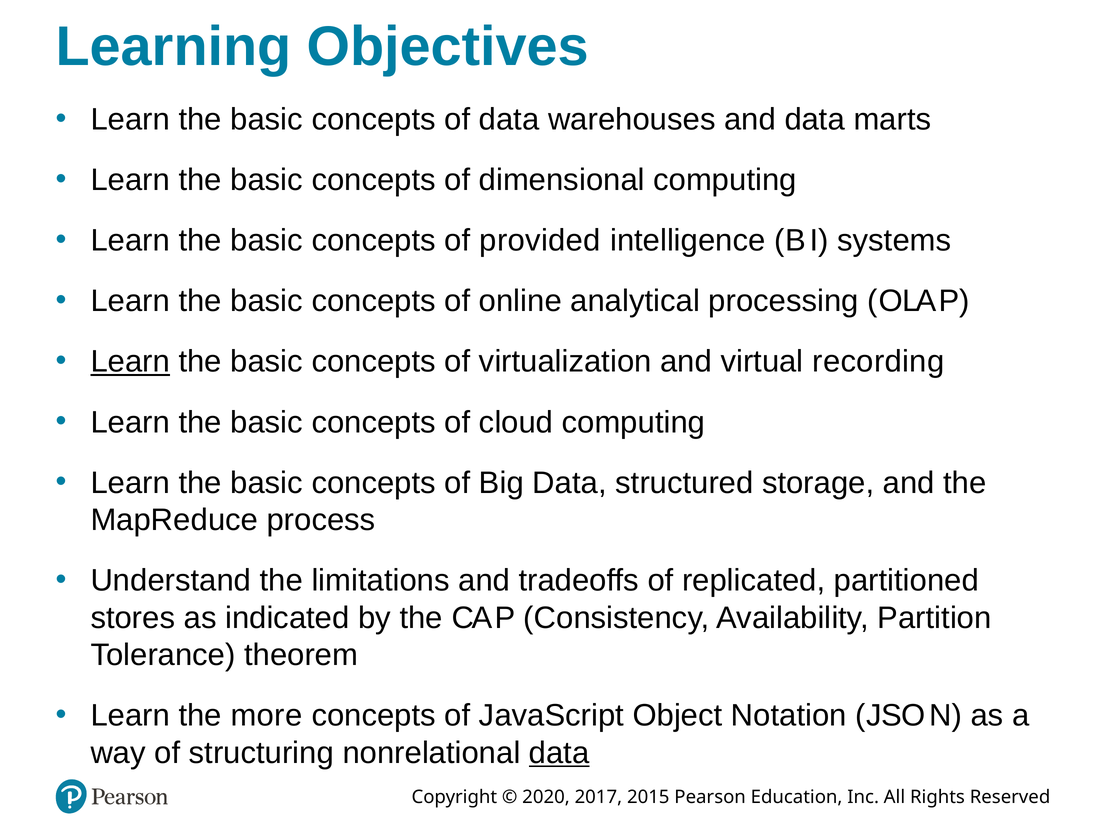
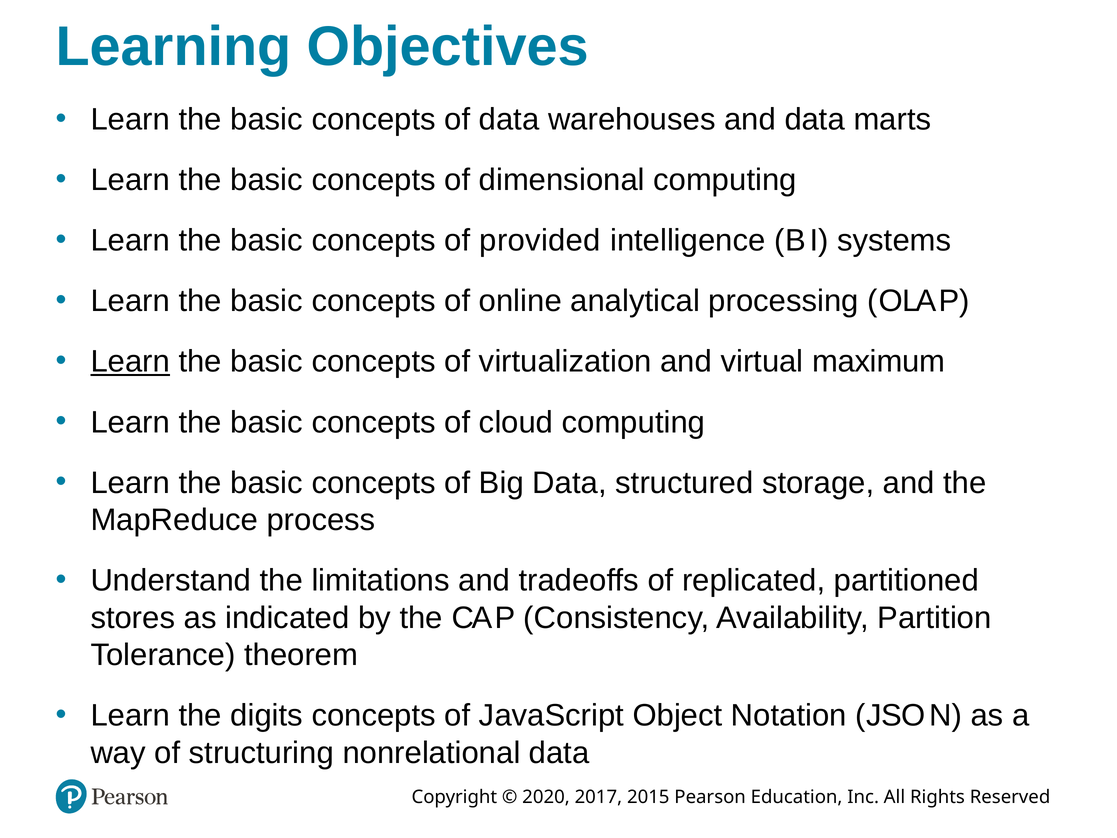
recording: recording -> maximum (879, 362)
more: more -> digits (267, 715)
data underline: present -> none (559, 753)
